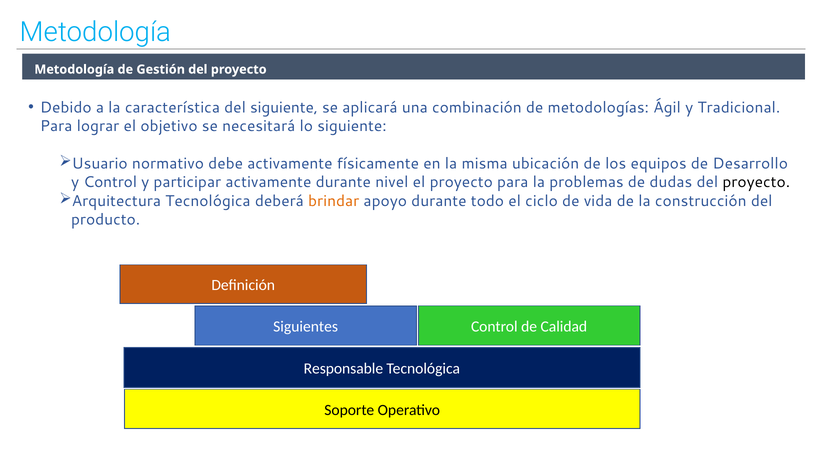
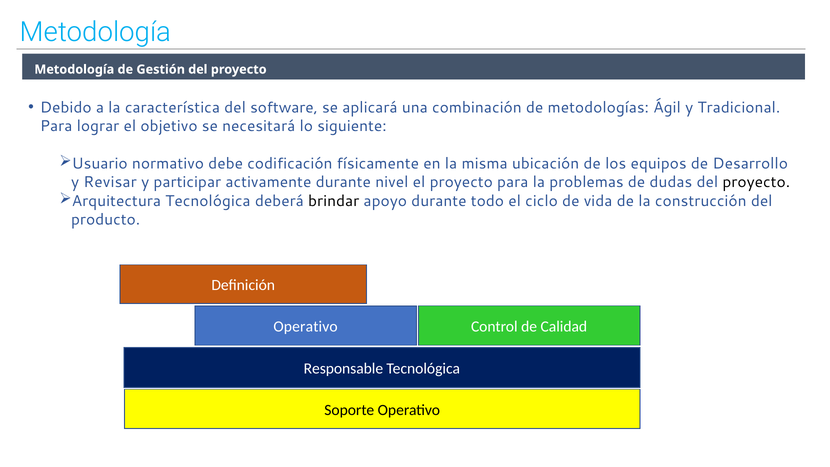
del siguiente: siguiente -> software (284, 108)
debe activamente: activamente -> codificación (290, 164)
y Control: Control -> Revisar (110, 182)
brindar colour: orange -> black (334, 201)
Siguientes: Siguientes -> Operativo (306, 327)
